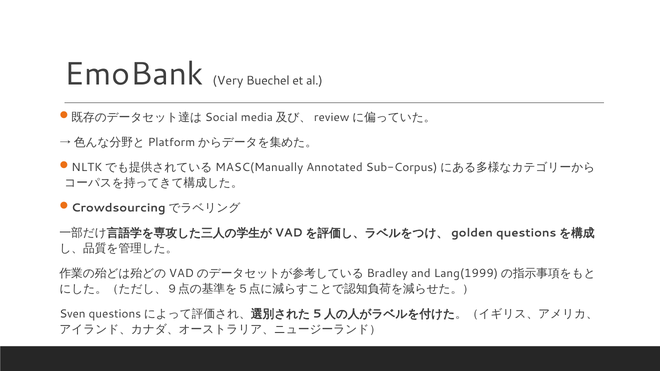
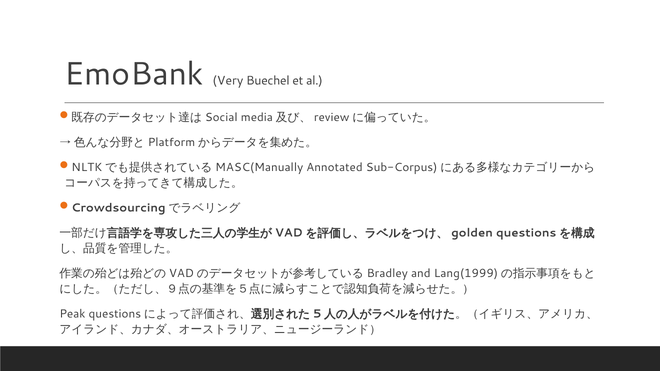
Sven: Sven -> Peak (72, 314)
